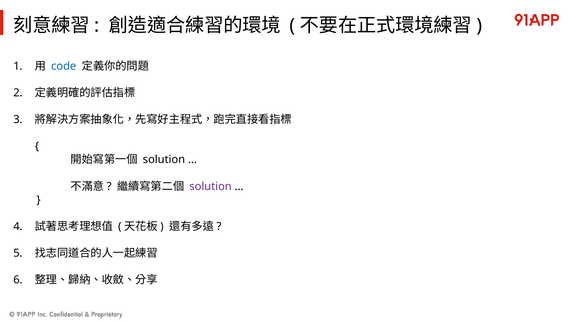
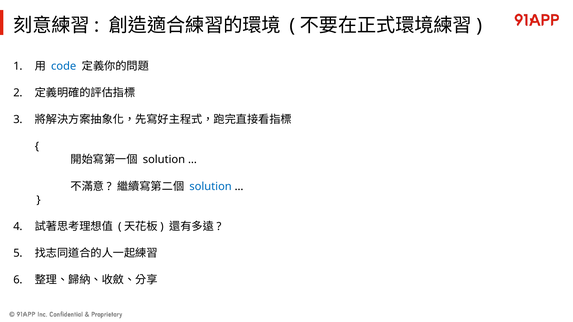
solution colour: purple -> blue (211, 187)
